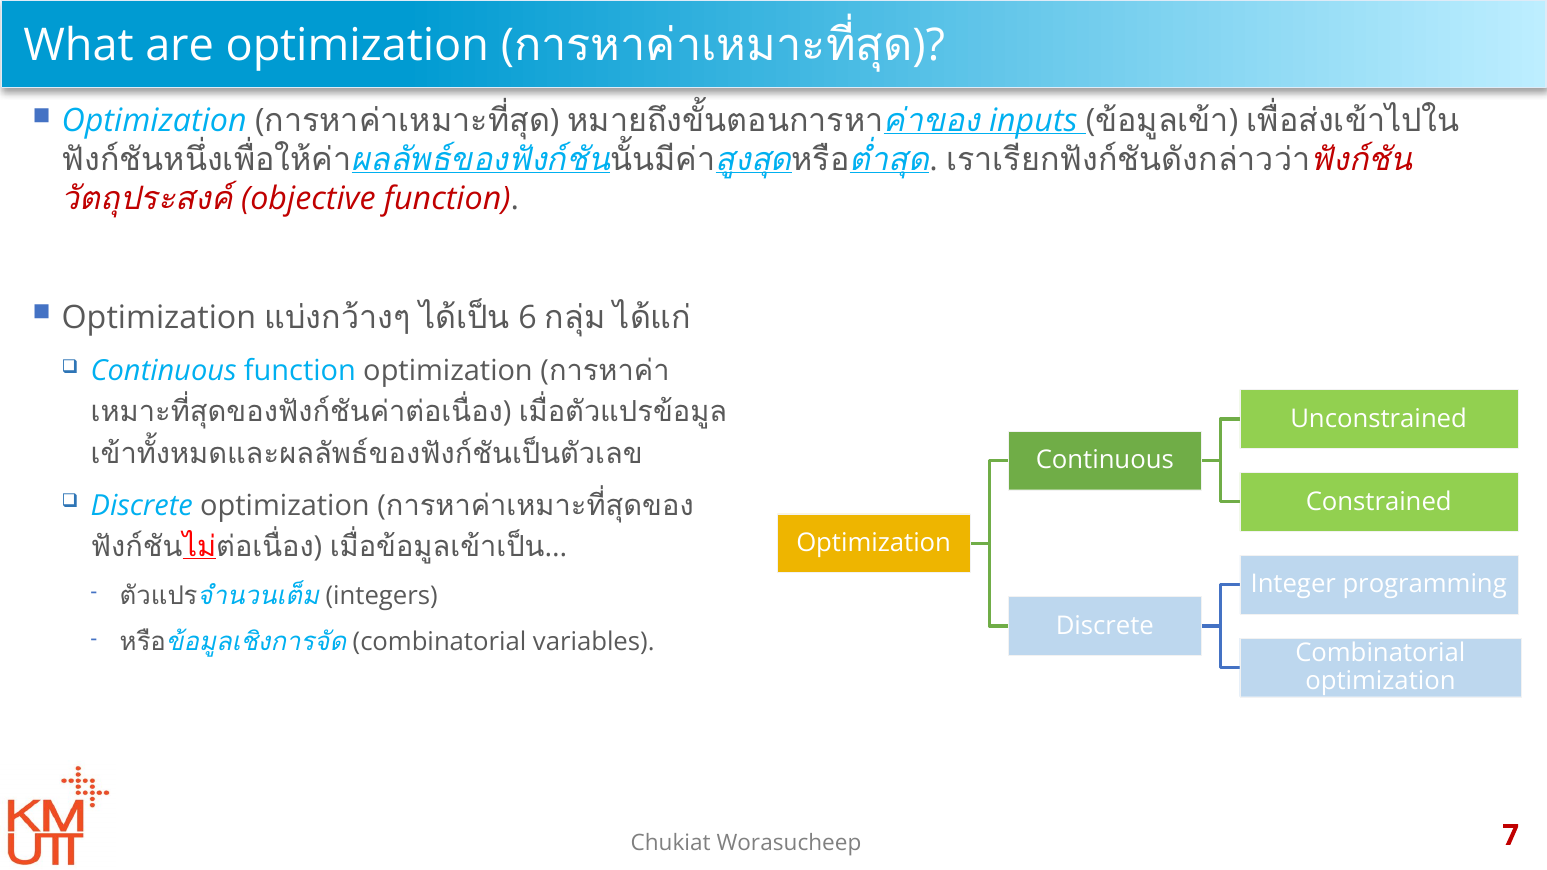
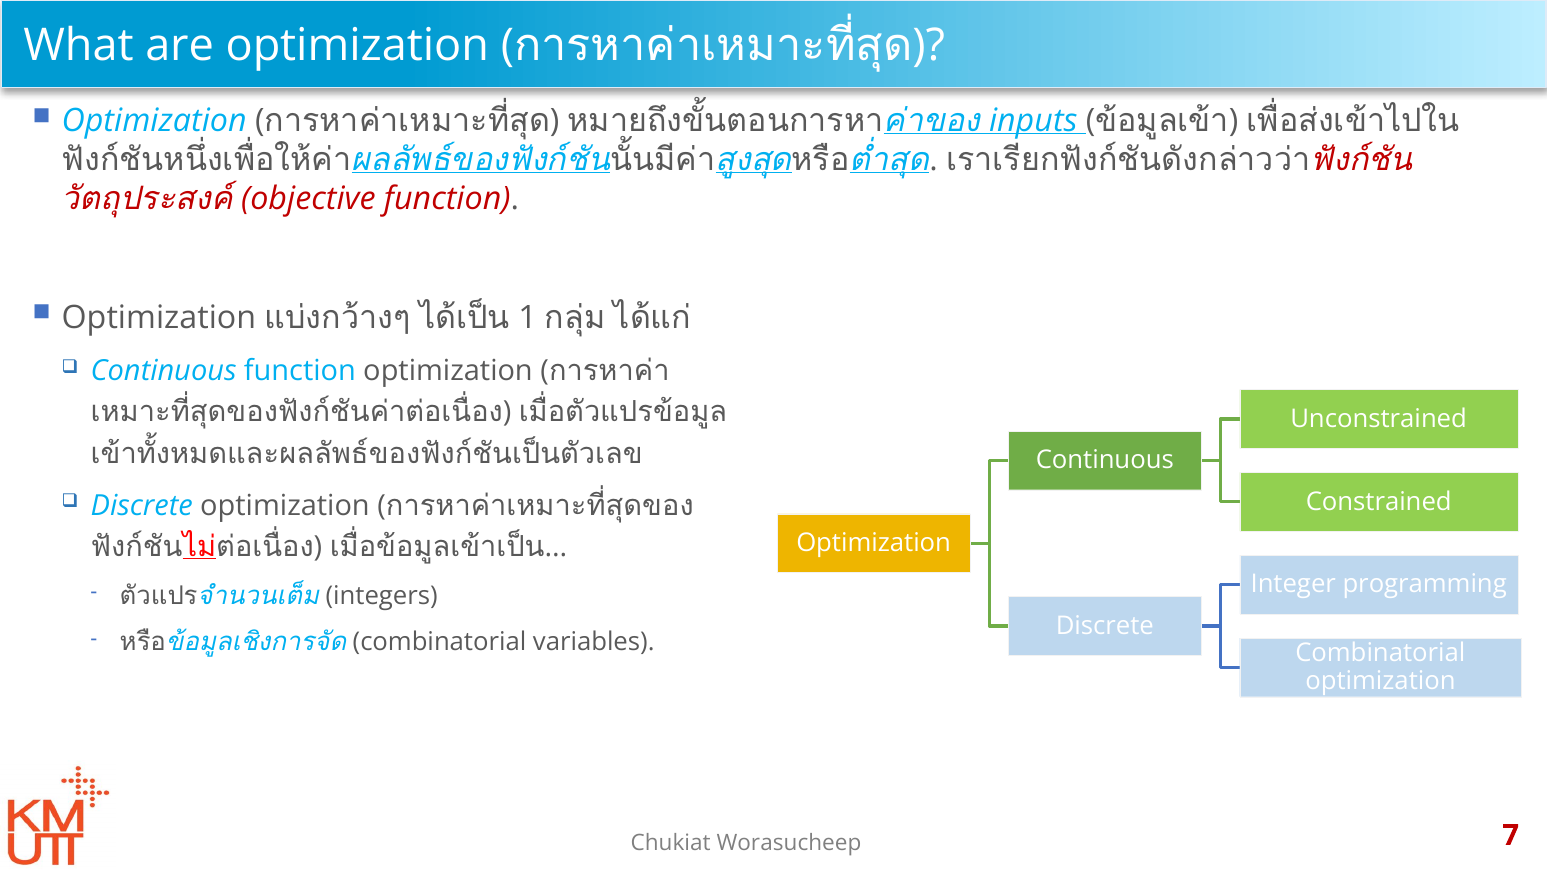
6: 6 -> 1 (527, 317)
